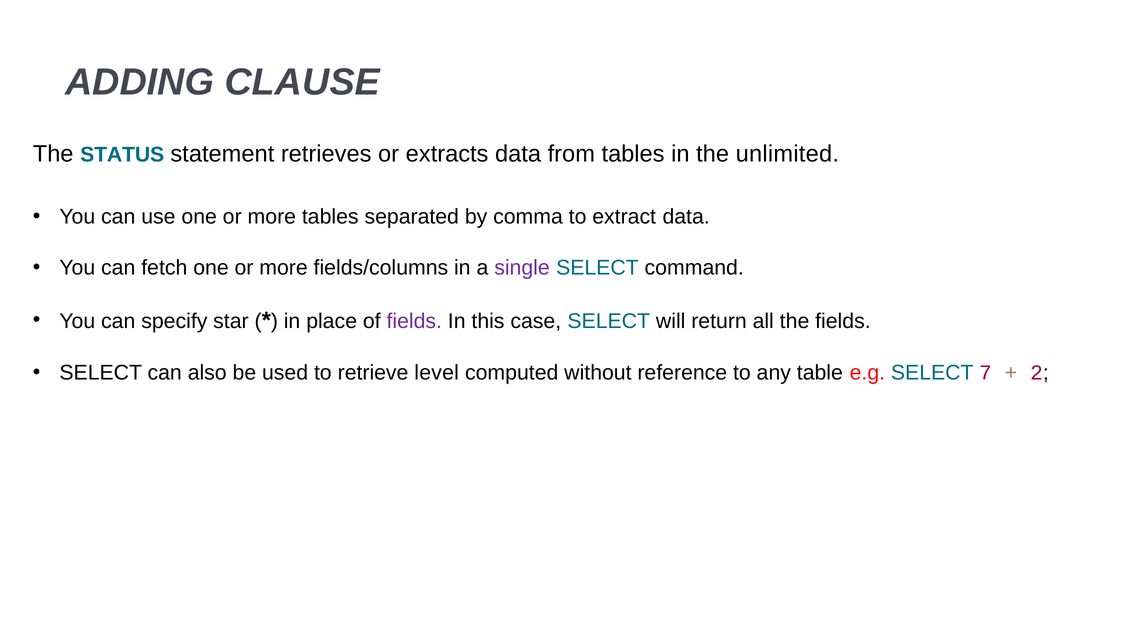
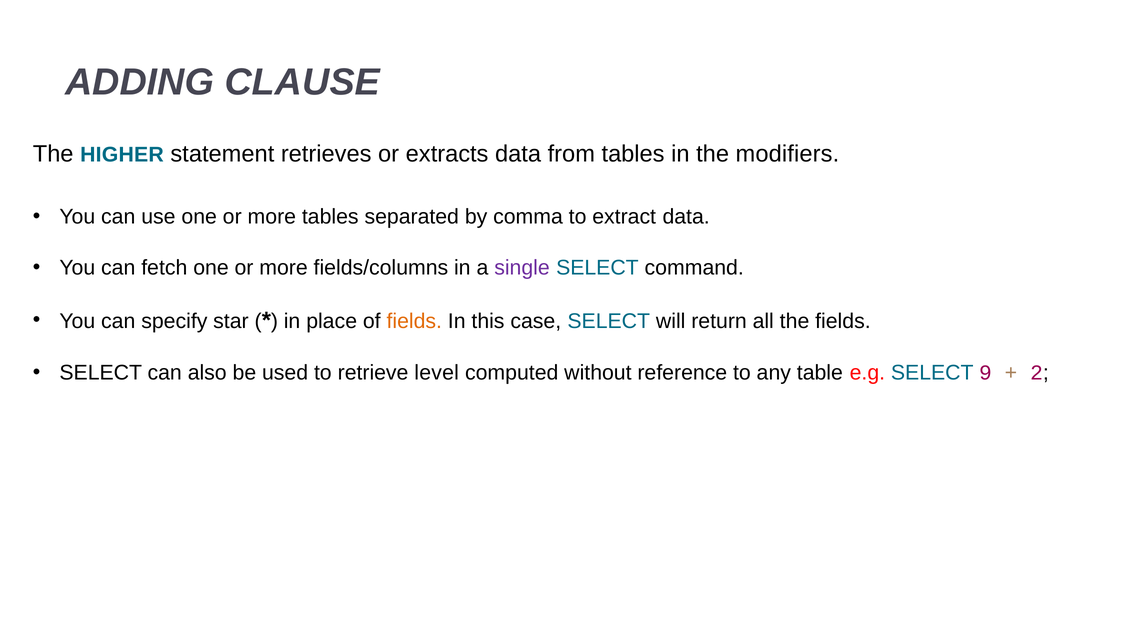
STATUS: STATUS -> HIGHER (122, 155)
unlimited: unlimited -> modifiers (787, 154)
fields colour: purple -> orange (414, 321)
7: 7 -> 9 (985, 373)
